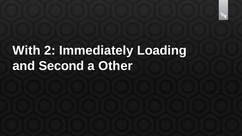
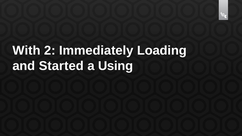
Second: Second -> Started (61, 66)
Other: Other -> Using (116, 66)
